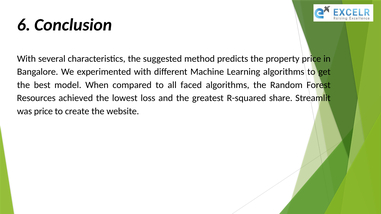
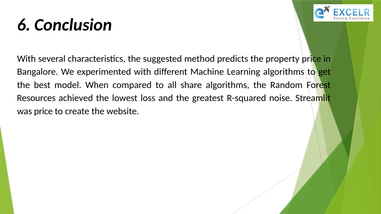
faced: faced -> share (191, 85)
share: share -> noise (281, 98)
